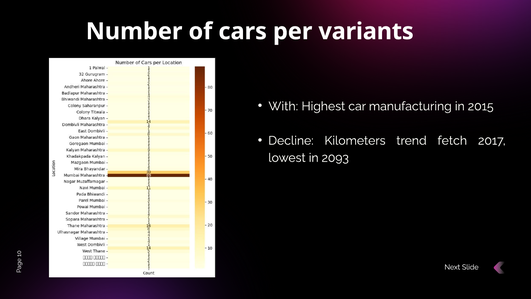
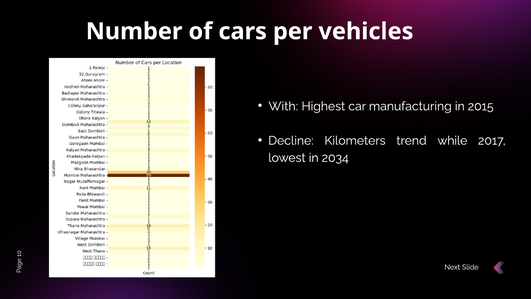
variants: variants -> vehicles (366, 31)
fetch: fetch -> while (452, 140)
2093: 2093 -> 2034 (335, 158)
